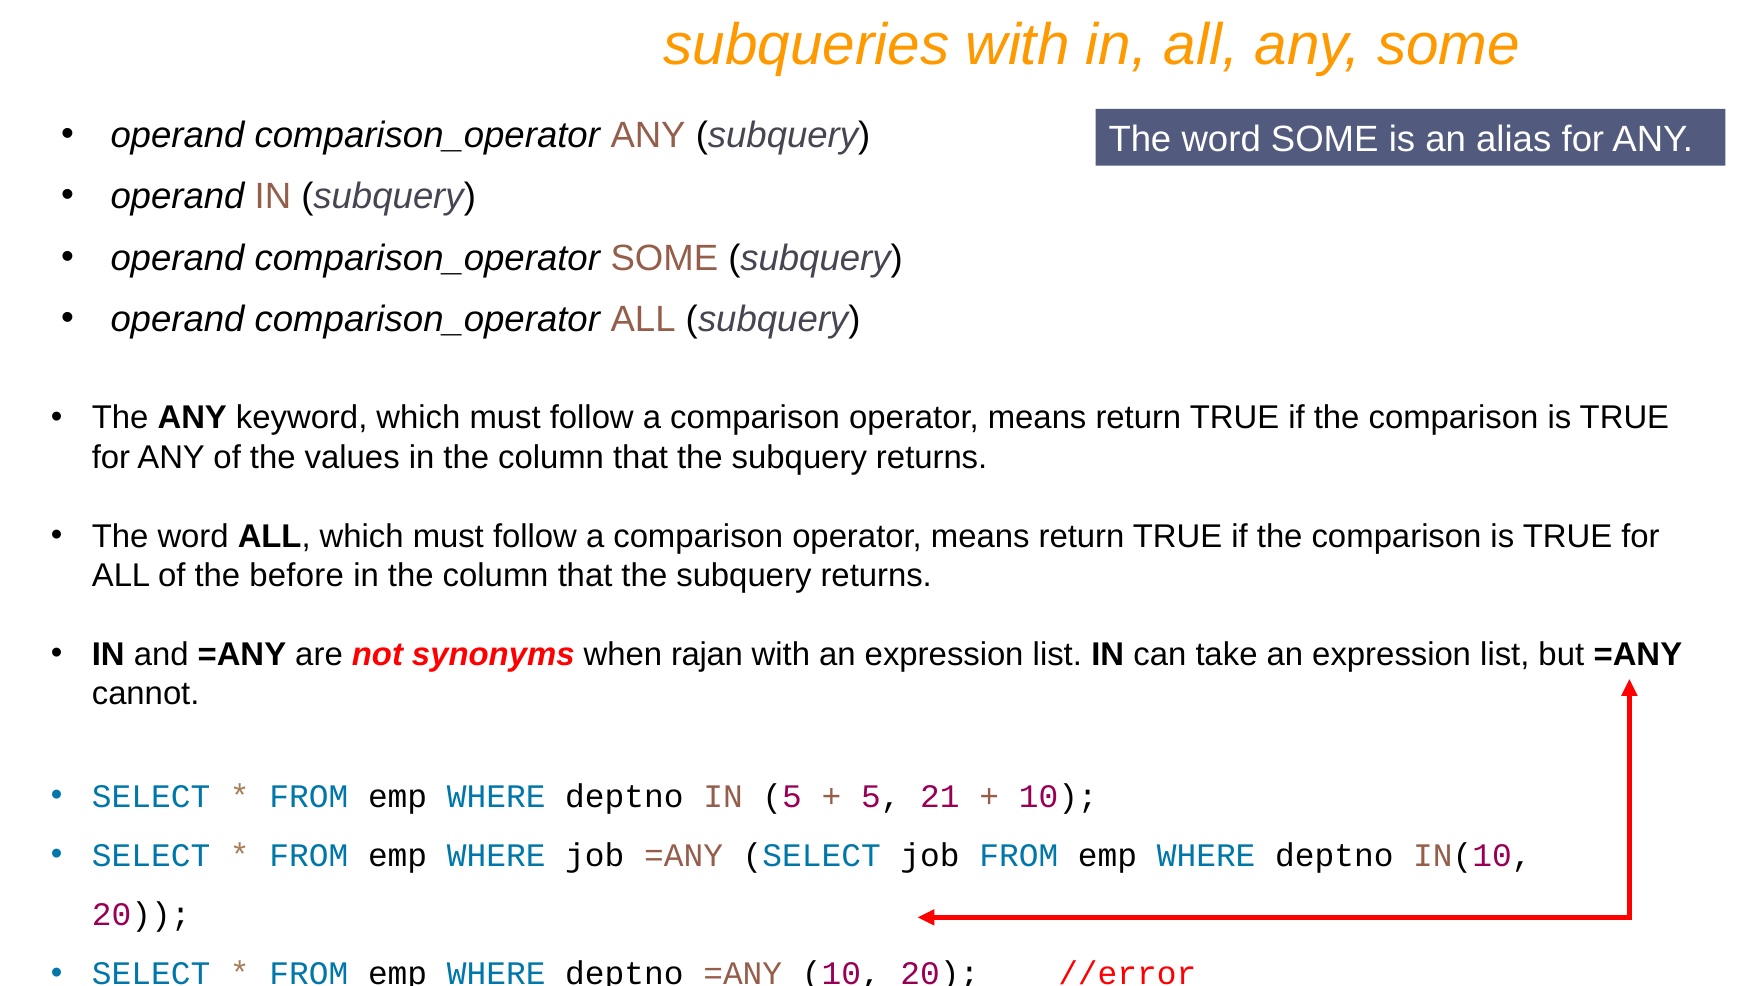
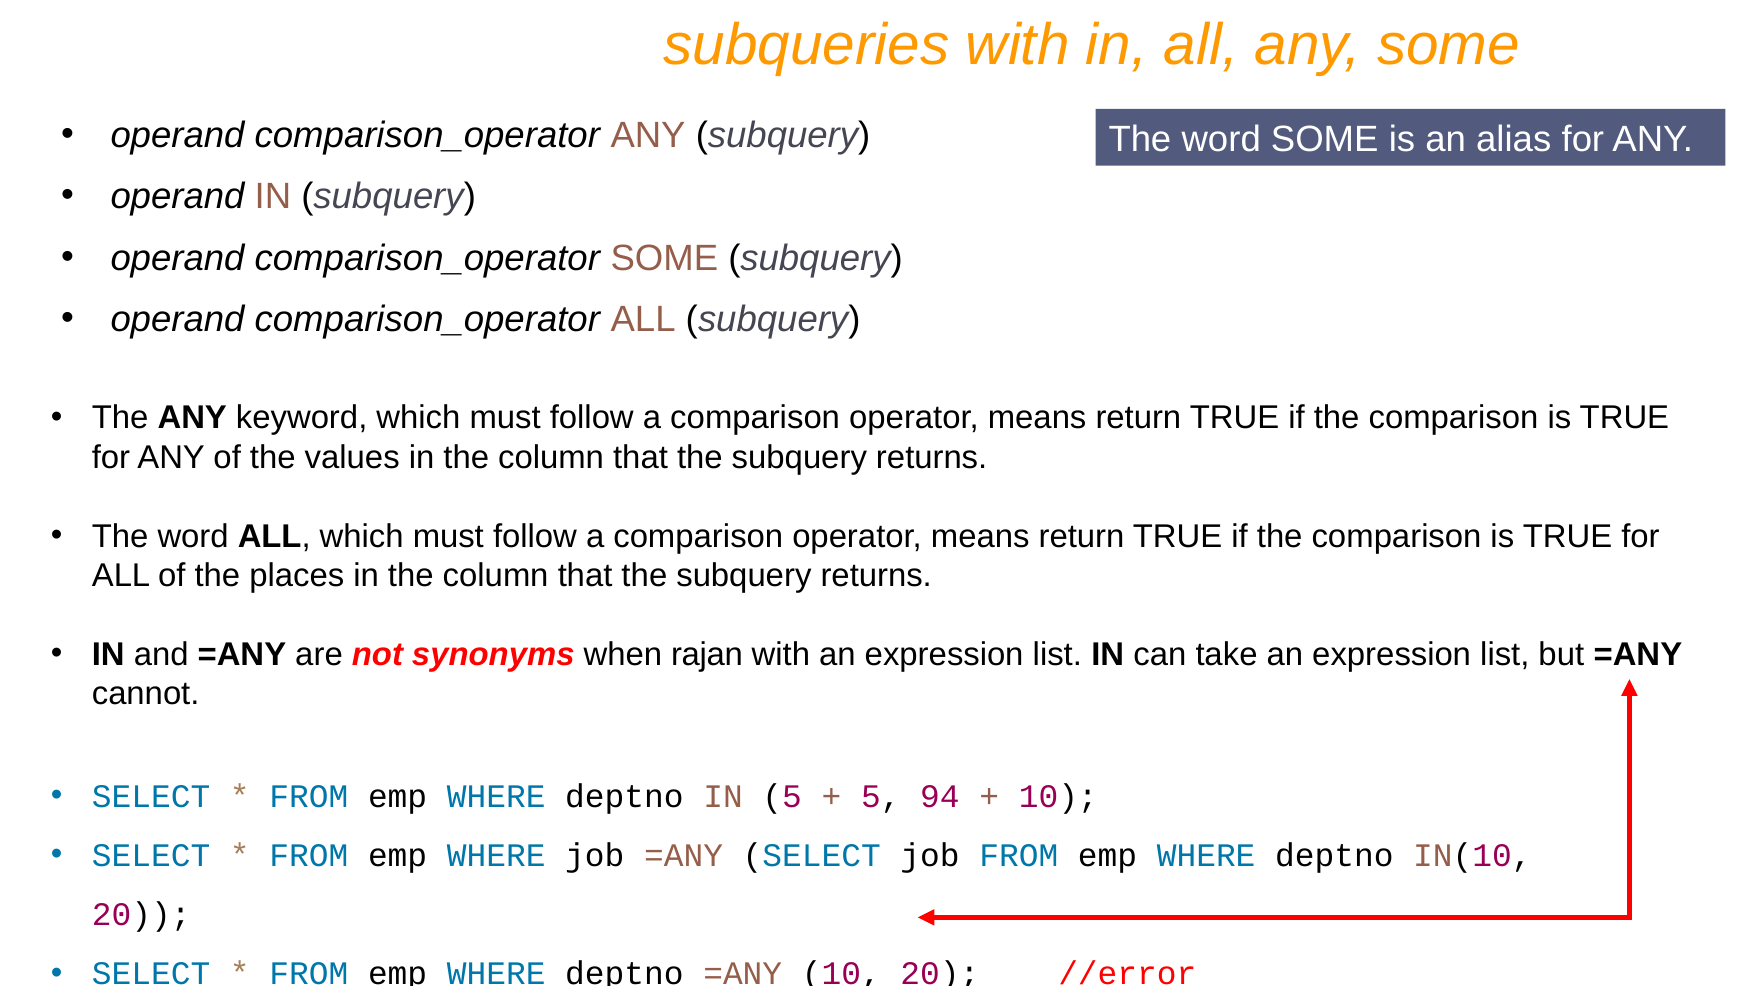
before: before -> places (297, 576)
21: 21 -> 94 (940, 797)
